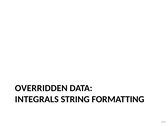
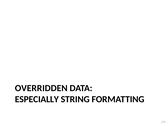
INTEGRALS: INTEGRALS -> ESPECIALLY (37, 99)
